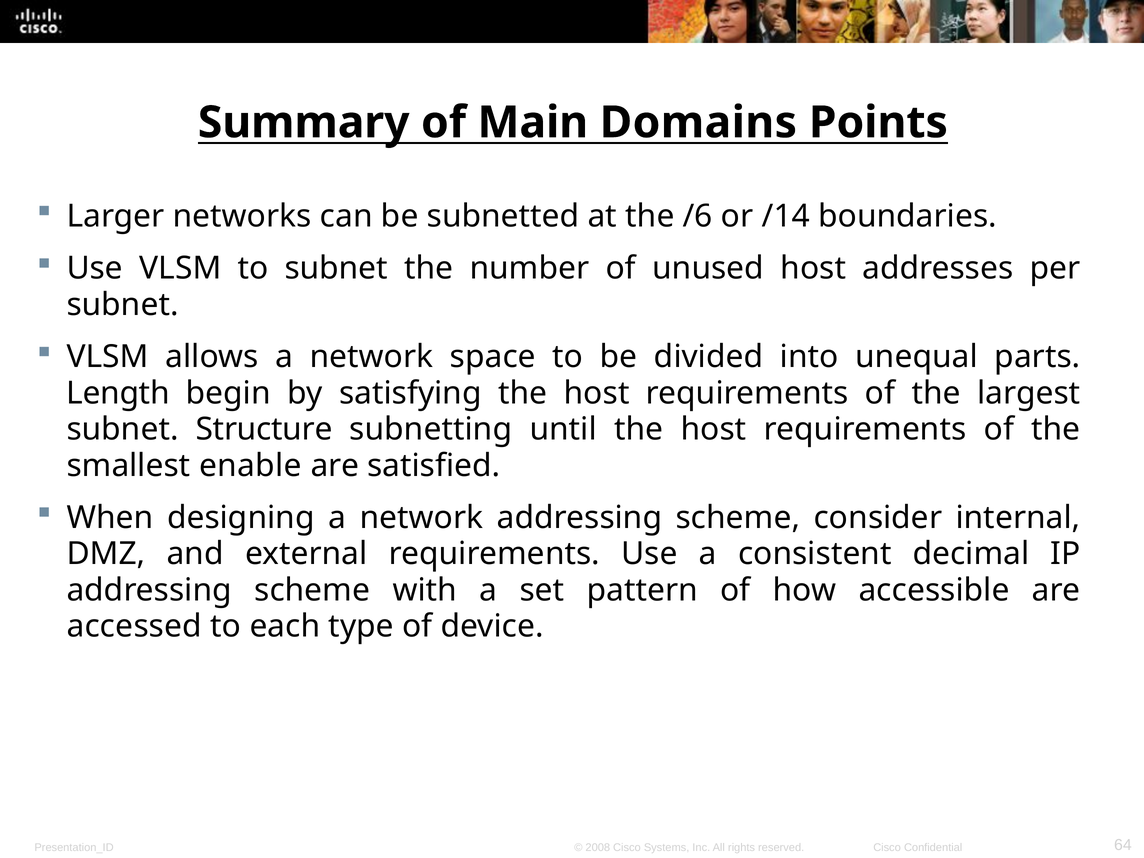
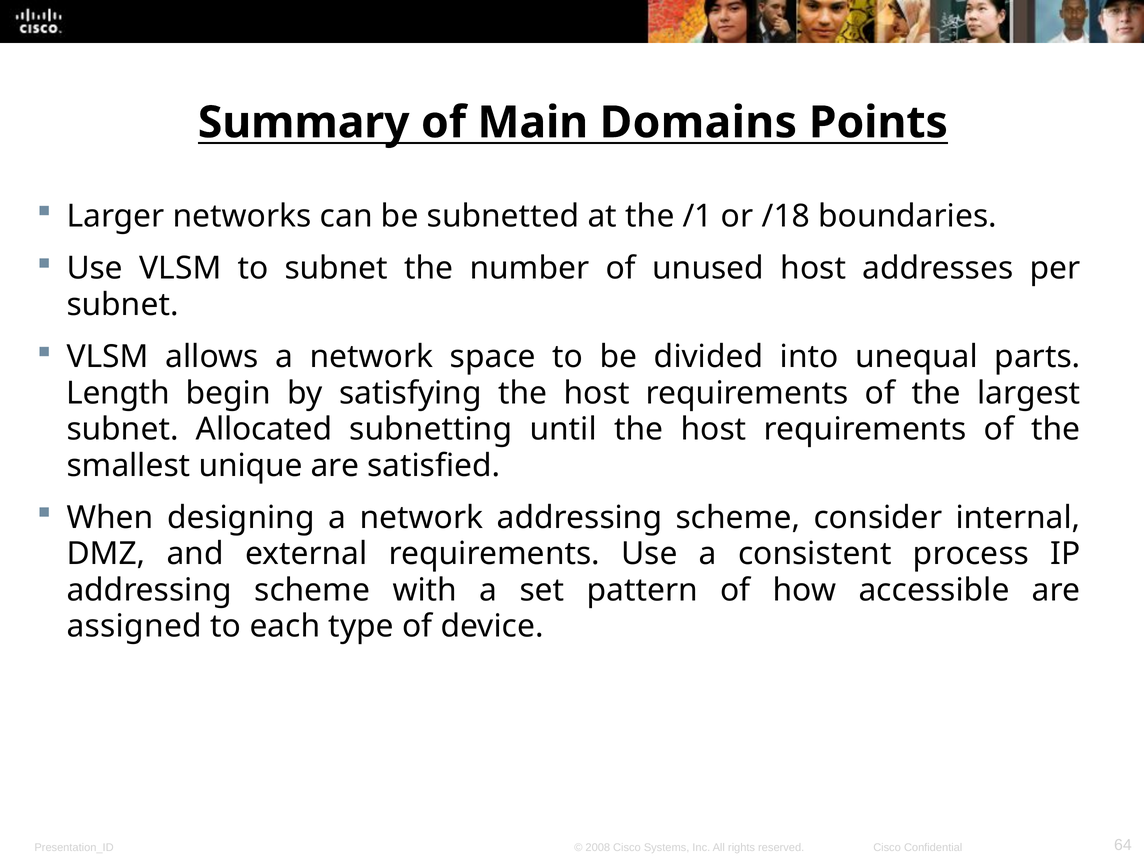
/6: /6 -> /1 (698, 216)
/14: /14 -> /18 (786, 216)
Structure: Structure -> Allocated (264, 429)
enable: enable -> unique (251, 466)
decimal: decimal -> process (971, 554)
accessed: accessed -> assigned (134, 626)
